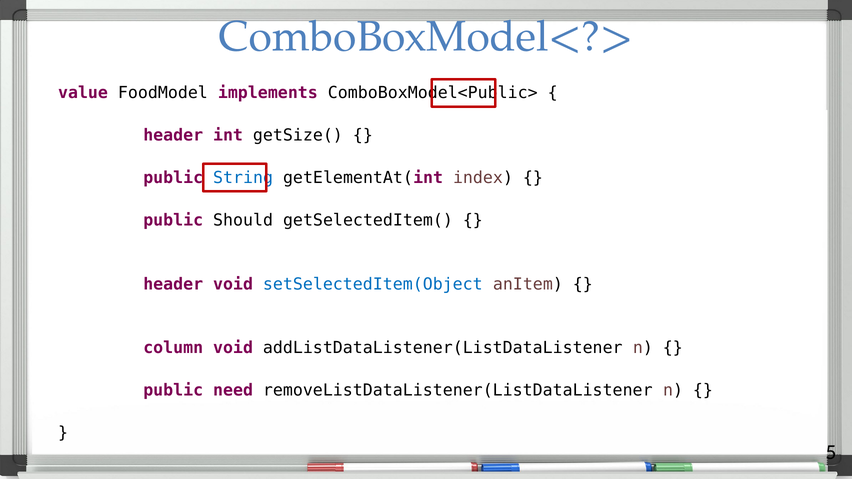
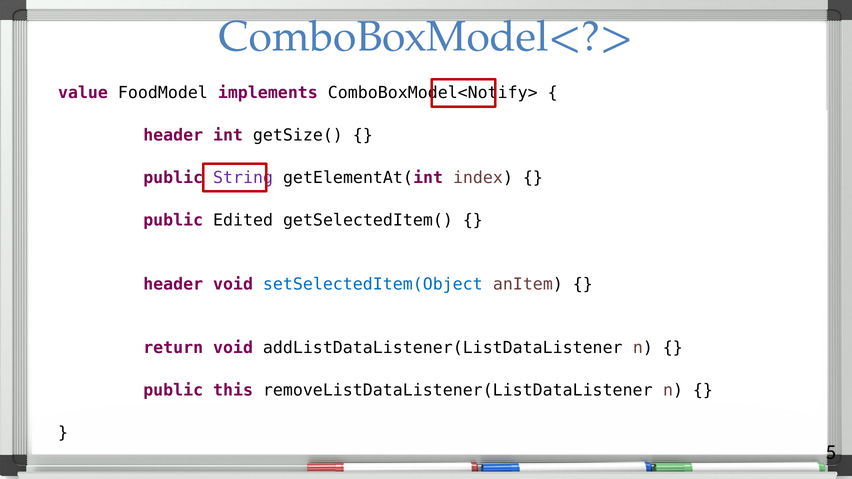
ComboBoxModel<Public>: ComboBoxModel<Public> -> ComboBoxModel<Notify> (433, 93)
String colour: blue -> purple (243, 178)
Should: Should -> Edited (243, 221)
column: column -> return (173, 348)
need: need -> this (233, 391)
